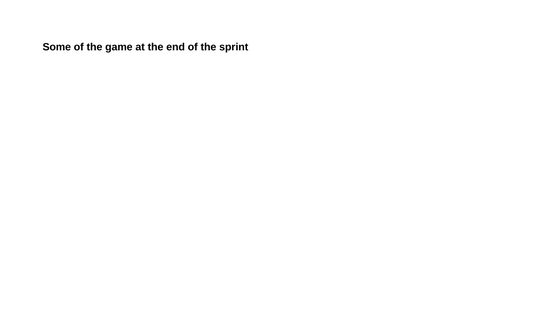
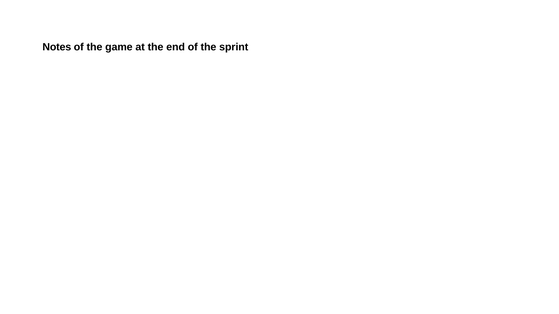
Some: Some -> Notes (57, 47)
